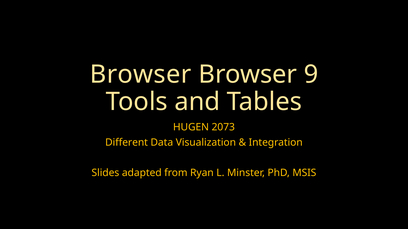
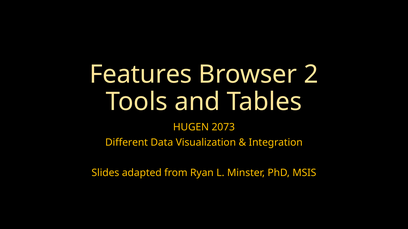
Browser: Browser -> Features (141, 74)
9: 9 -> 2 (311, 74)
